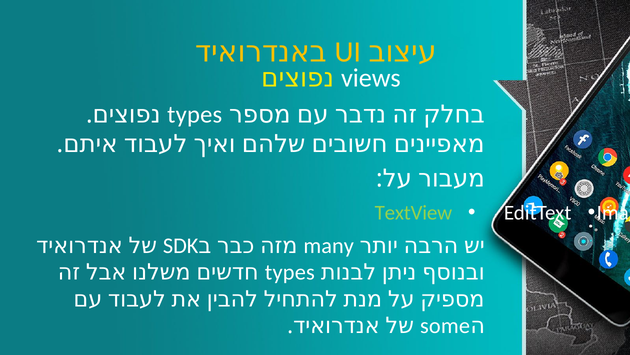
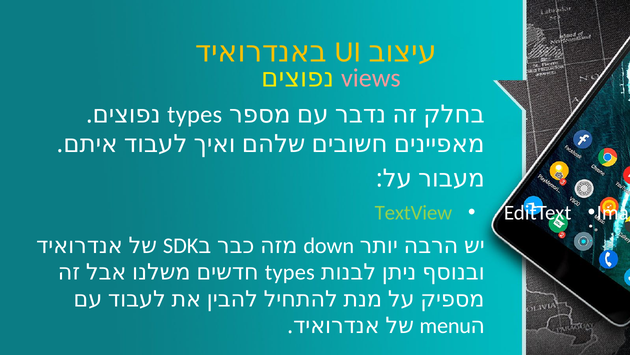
views colour: white -> pink (371, 78)
many: many -> down (329, 245)
some: some -> menu (445, 326)
